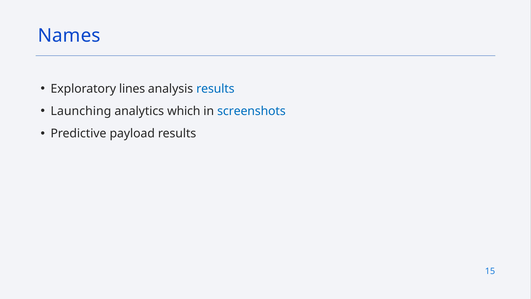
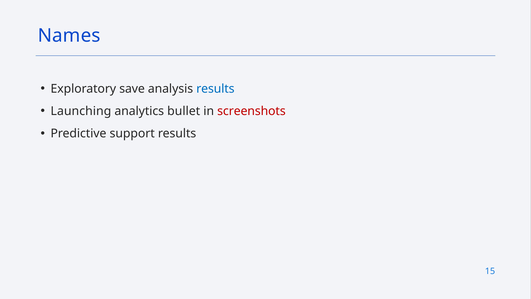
lines: lines -> save (132, 89)
which: which -> bullet (184, 111)
screenshots colour: blue -> red (251, 111)
payload: payload -> support (132, 133)
